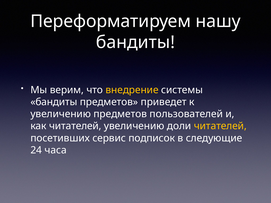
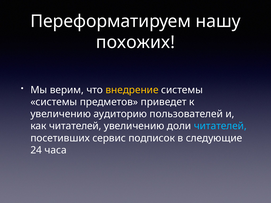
бандиты: бандиты -> похожих (135, 42)
бандиты: бандиты -> системы (54, 102)
увеличению предметов: предметов -> аудиторию (120, 114)
читателей colour: yellow -> light blue (220, 126)
